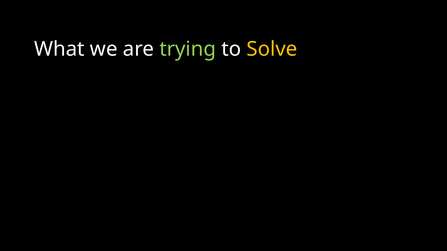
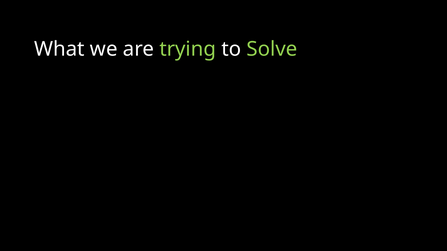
Solve colour: yellow -> light green (272, 49)
